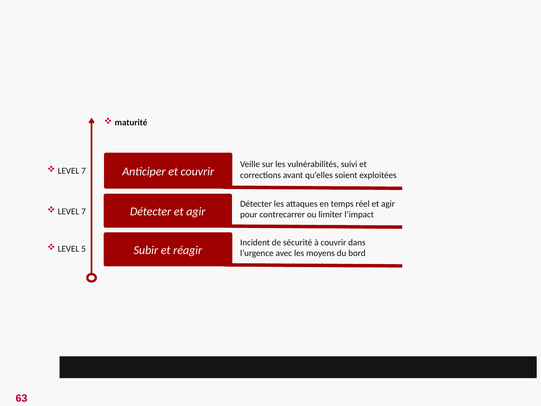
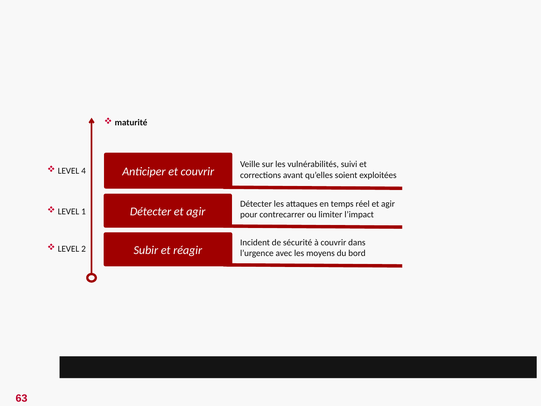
7: 7 -> 4 (84, 171)
7: 7 -> 1 (84, 211)
5: 5 -> 2 (84, 249)
